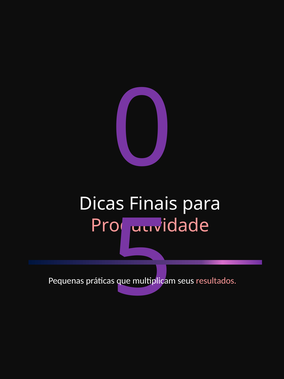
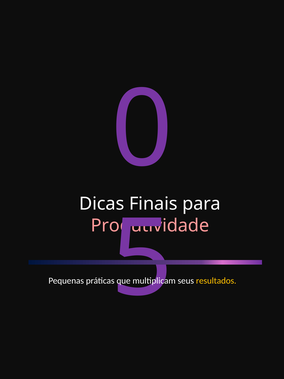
resultados colour: pink -> yellow (216, 281)
